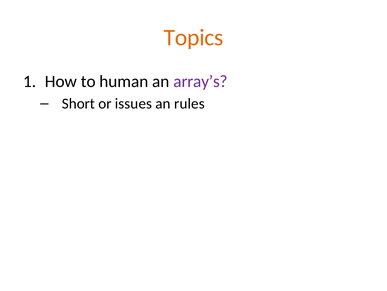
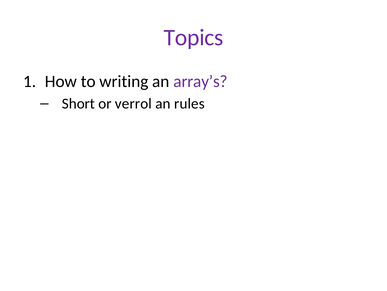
Topics colour: orange -> purple (194, 37)
human: human -> writing (124, 81)
issues: issues -> verrol (133, 103)
